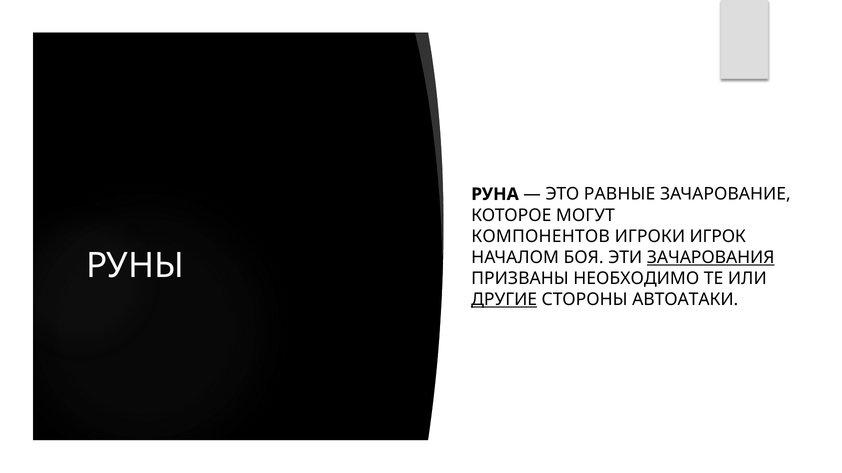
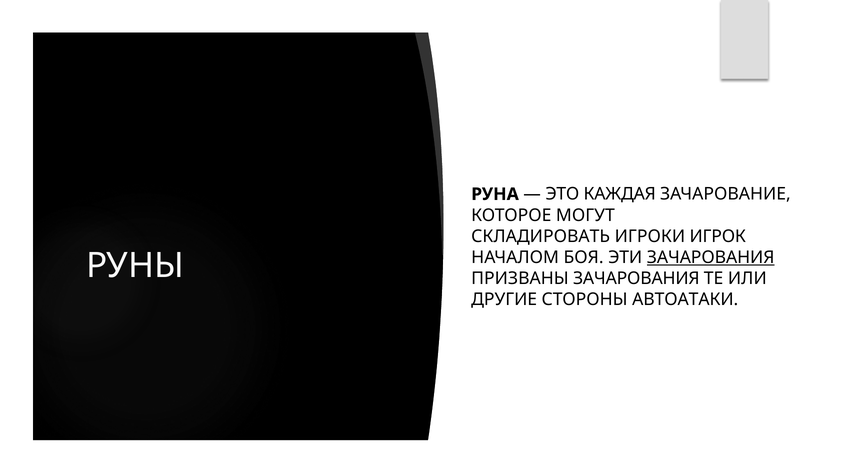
РАВНЫЕ: РАВНЫЕ -> КАЖДАЯ (620, 194)
КОМПОНЕНТОВ: КОМПОНЕНТОВ -> СКЛАДИРОВАТЬ (541, 237)
ПРИЗВАНЫ НЕОБХОДИМО: НЕОБХОДИМО -> ЗАЧАРОВАНИЯ (636, 279)
ДРУГИЕ underline: present -> none (504, 300)
